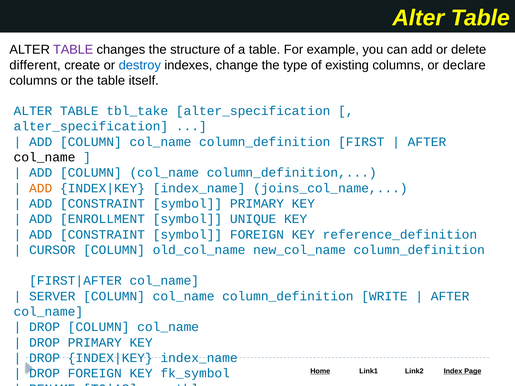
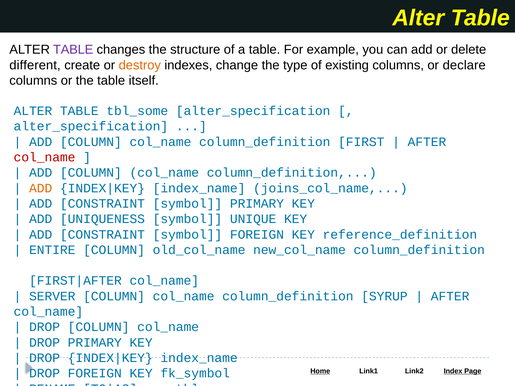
destroy colour: blue -> orange (140, 65)
tbl_take: tbl_take -> tbl_some (137, 111)
col_name colour: black -> red (45, 157)
ENROLLMENT: ENROLLMENT -> UNIQUENESS (102, 219)
CURSOR: CURSOR -> ENTIRE (52, 250)
WRITE: WRITE -> SYRUP (384, 296)
